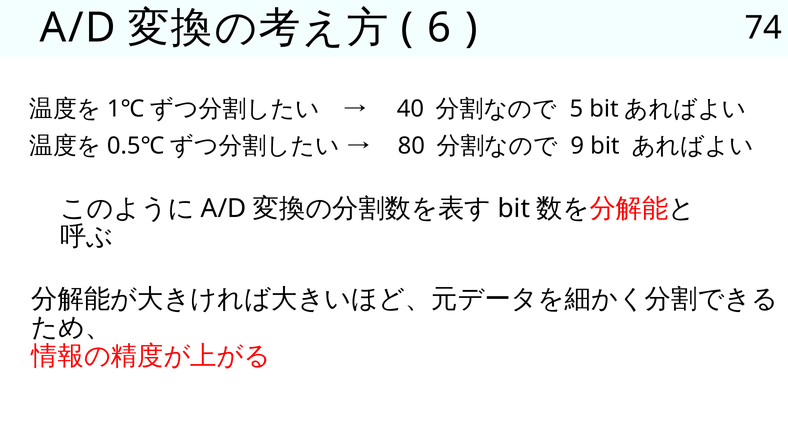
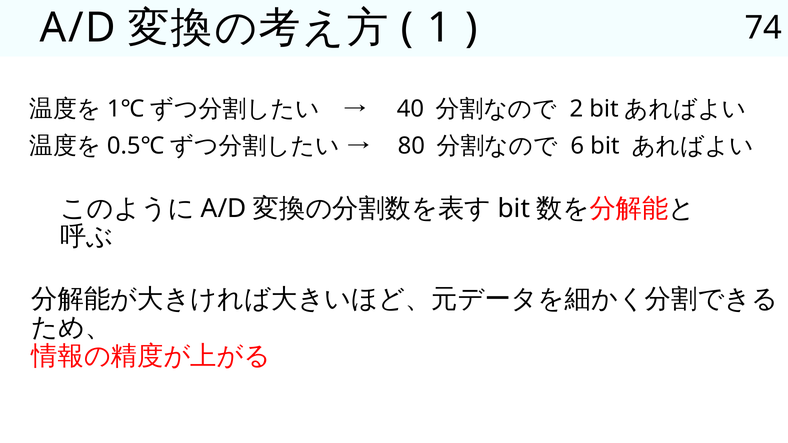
6: 6 -> 1 (439, 28)
5: 5 -> 2 (576, 109)
9: 9 -> 6 (577, 146)
